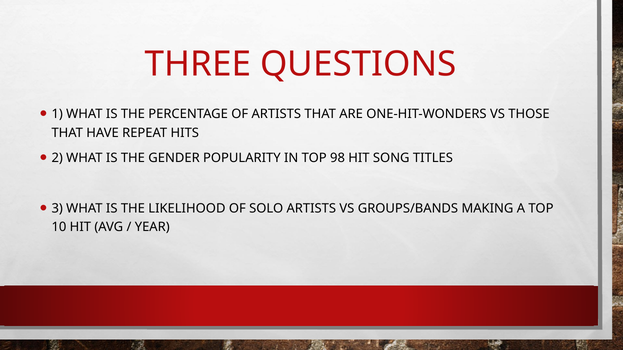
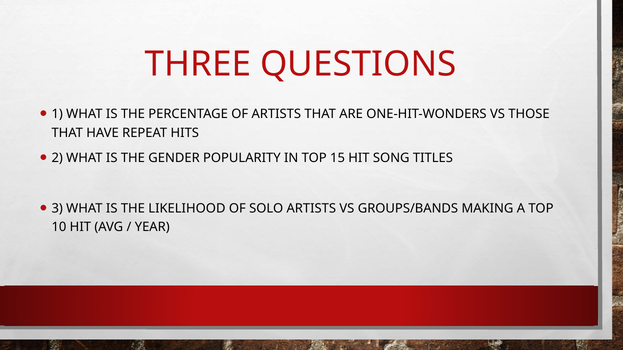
98: 98 -> 15 (337, 158)
